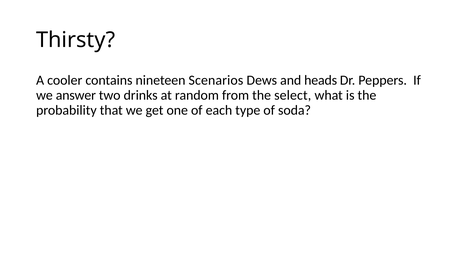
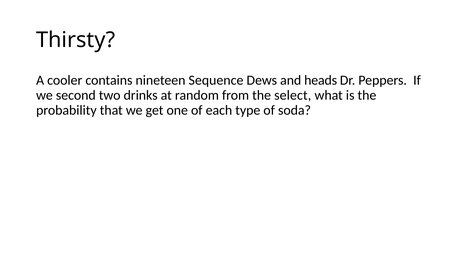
Scenarios: Scenarios -> Sequence (216, 80)
answer: answer -> second (76, 95)
